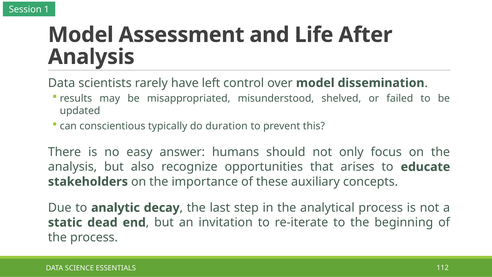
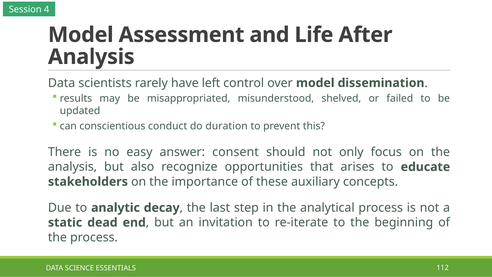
1: 1 -> 4 (47, 10)
typically: typically -> conduct (168, 126)
humans: humans -> consent (236, 152)
